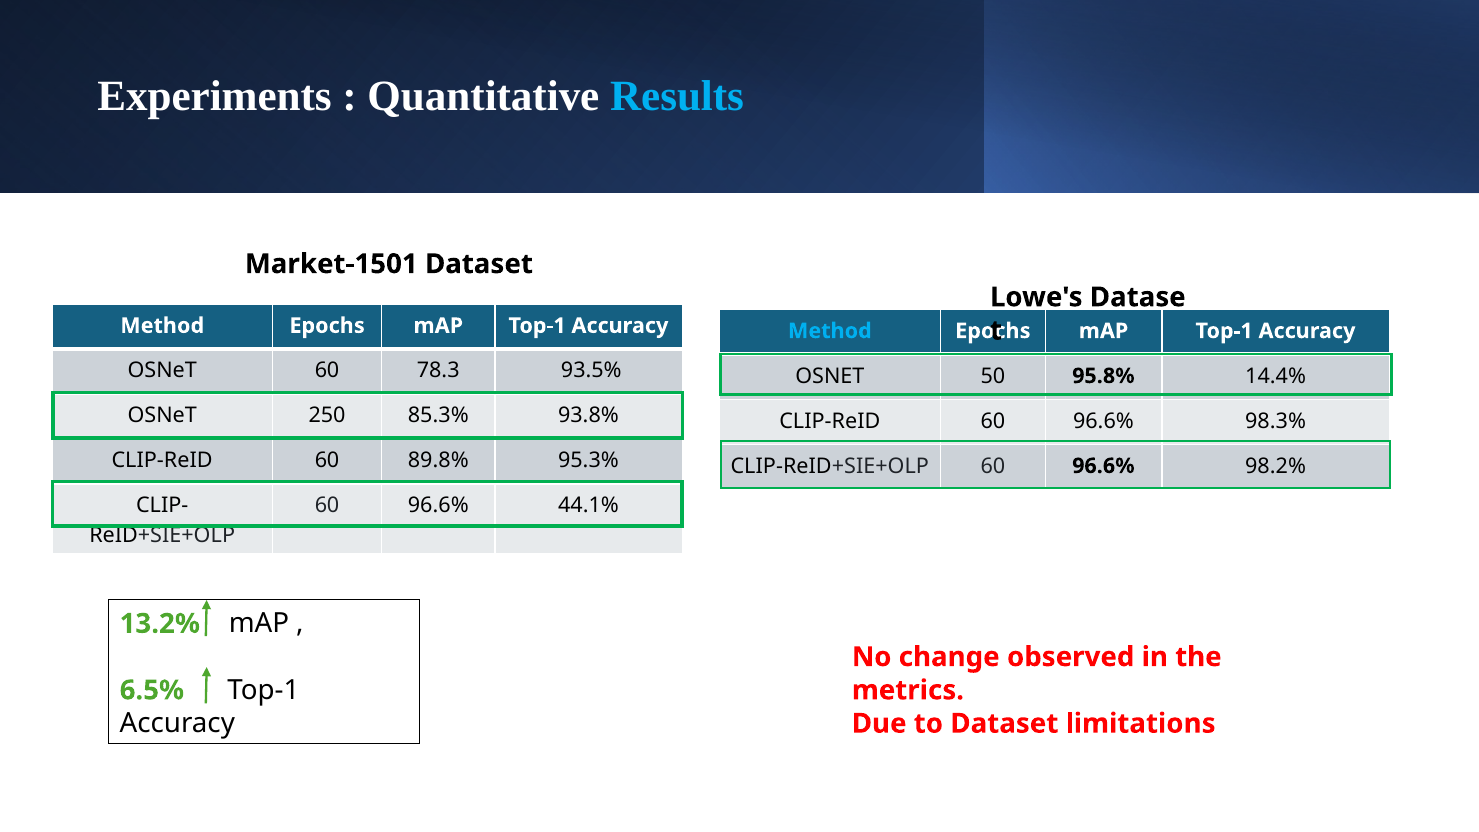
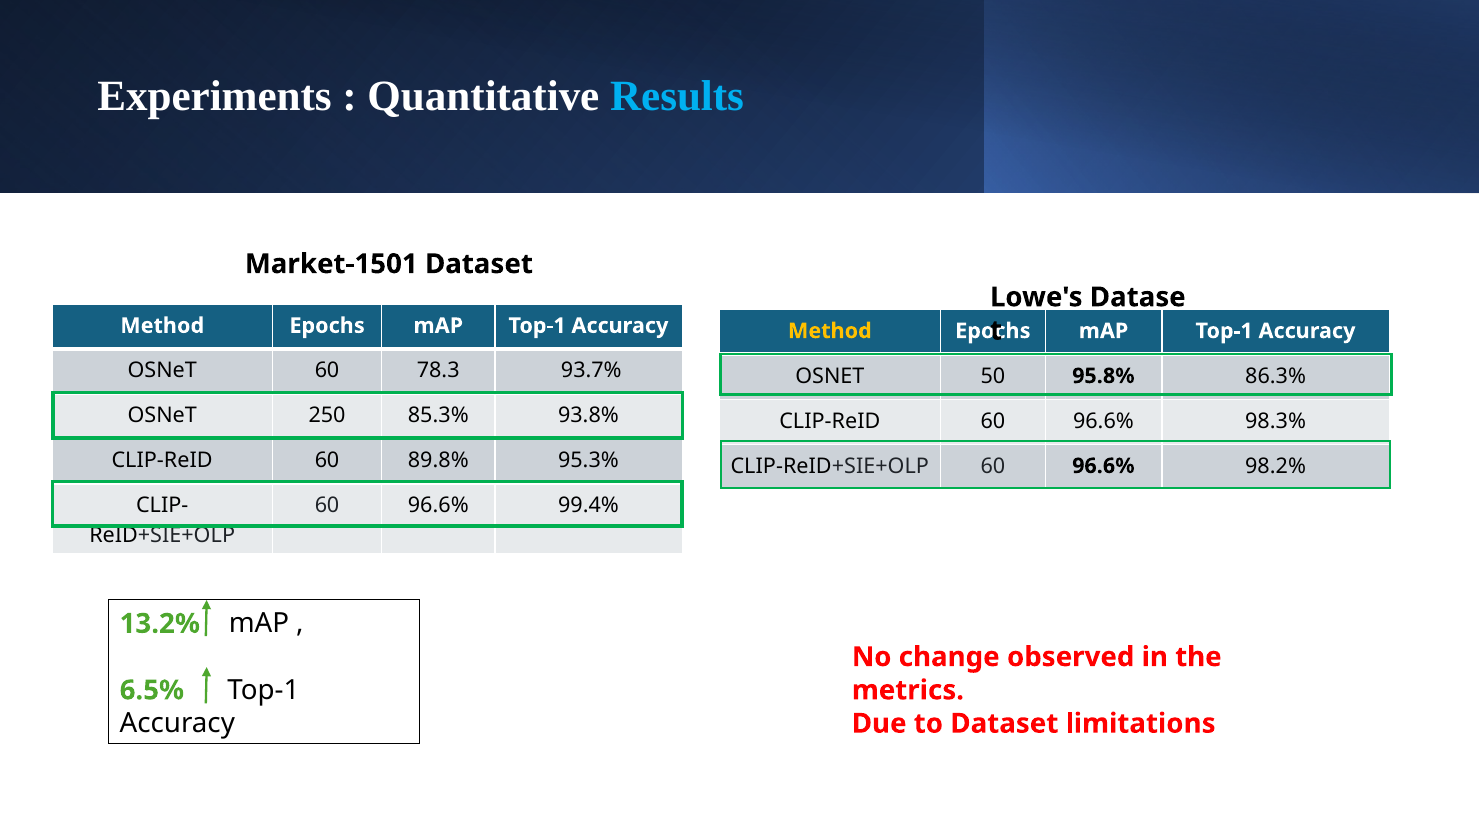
Method colour: light blue -> yellow (830, 331)
93.5%: 93.5% -> 93.7% (591, 371)
14.4%: 14.4% -> 86.3% (1276, 376)
44.1%: 44.1% -> 99.4% (588, 506)
